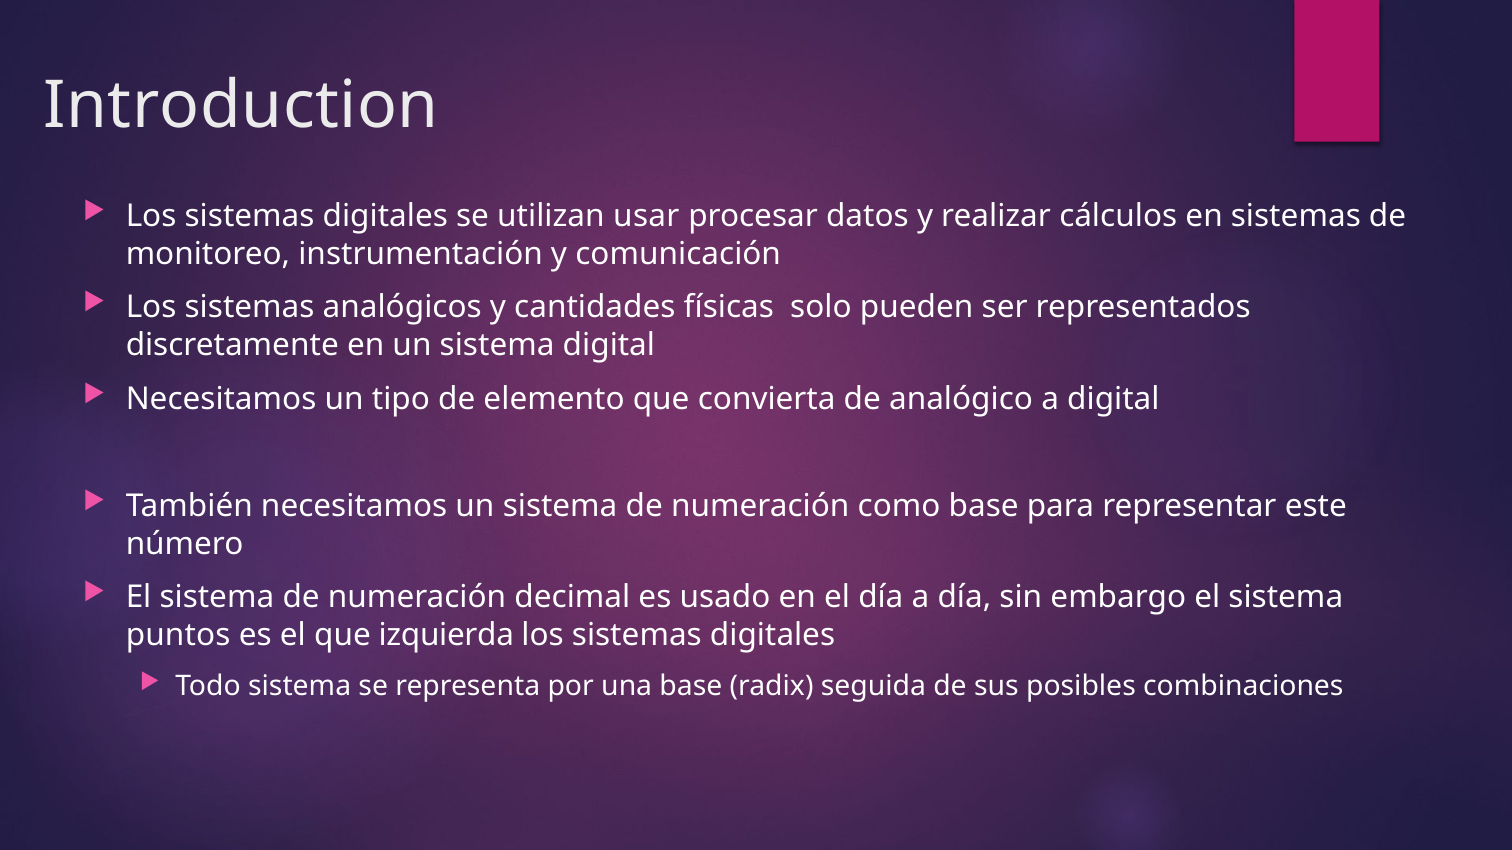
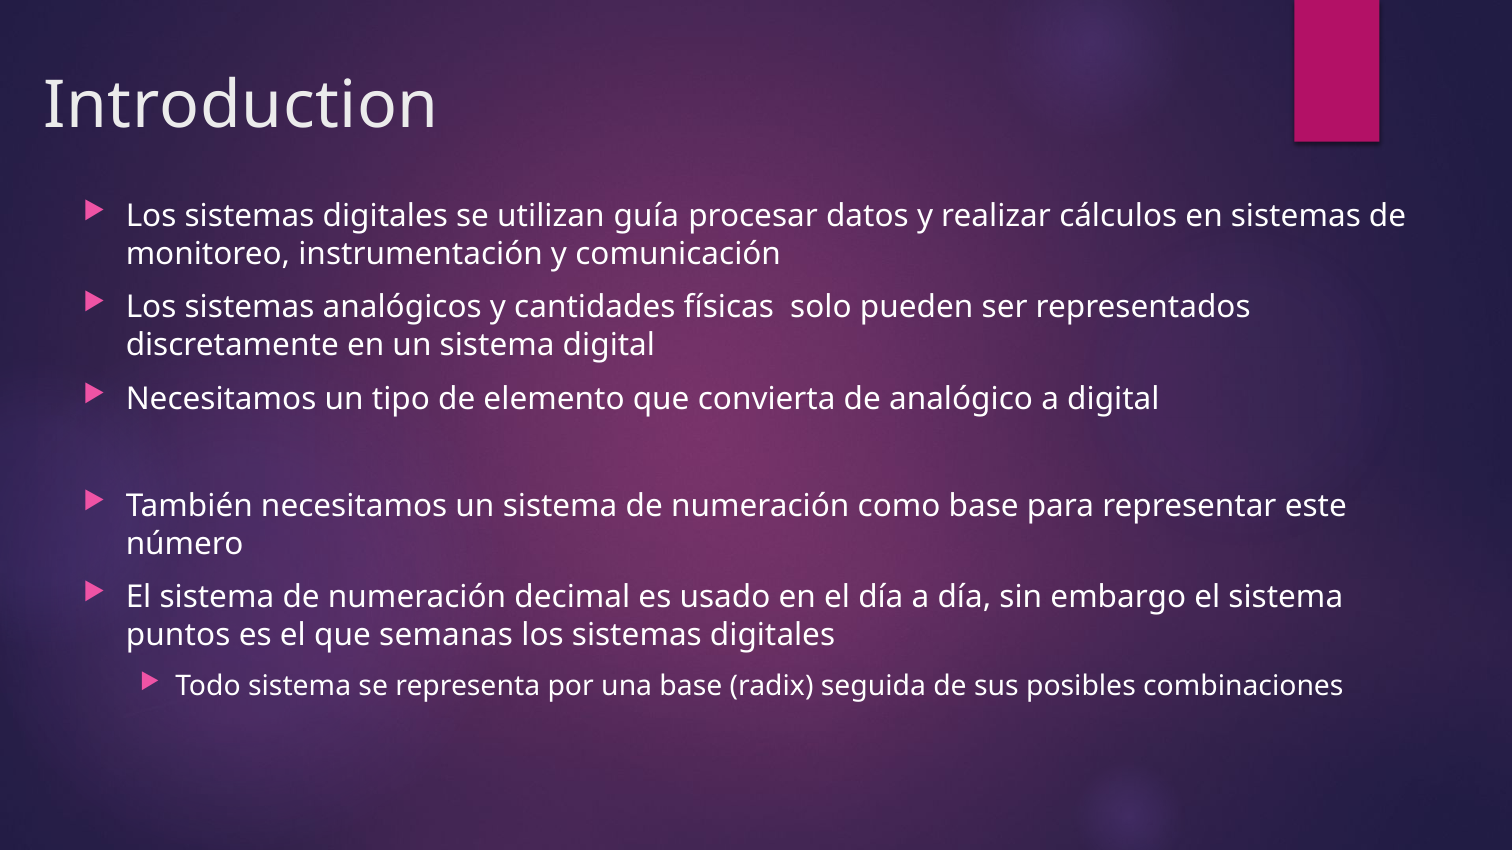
usar: usar -> guía (646, 216)
izquierda: izquierda -> semanas (446, 635)
